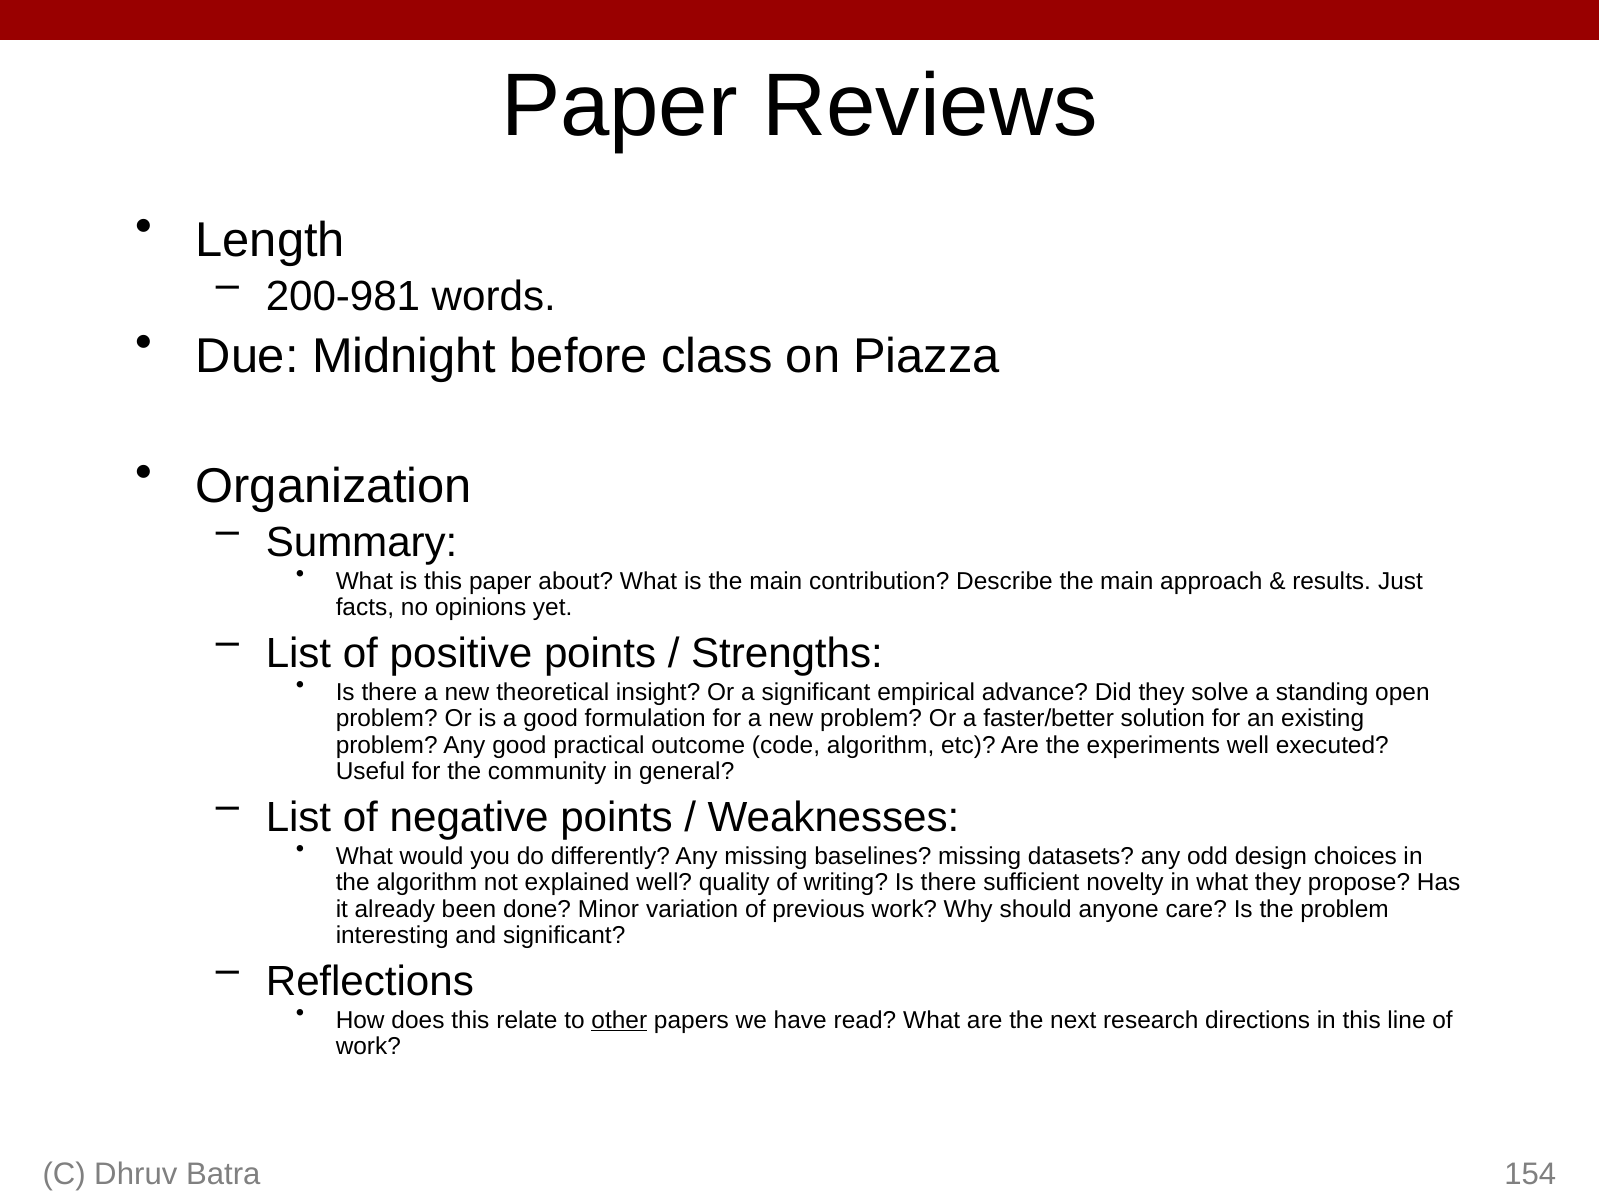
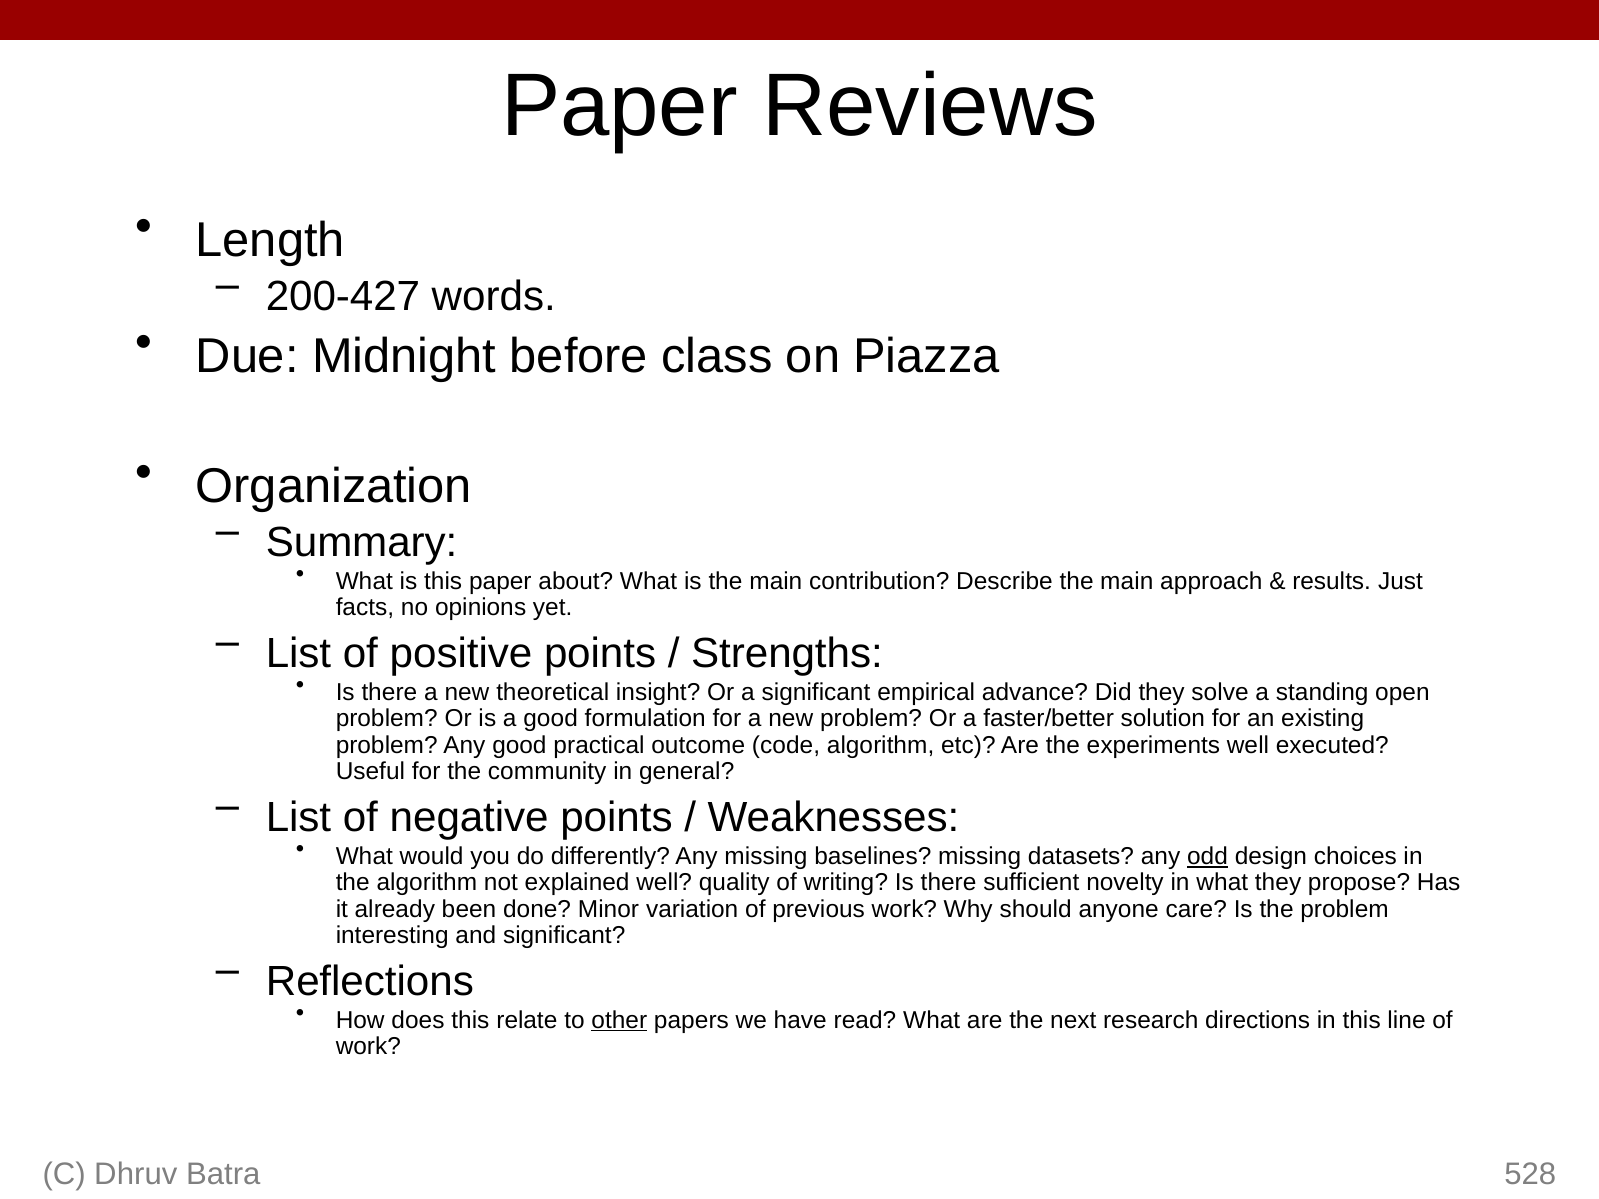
200-981: 200-981 -> 200-427 (343, 297)
odd underline: none -> present (1207, 856)
154: 154 -> 528 (1530, 1175)
